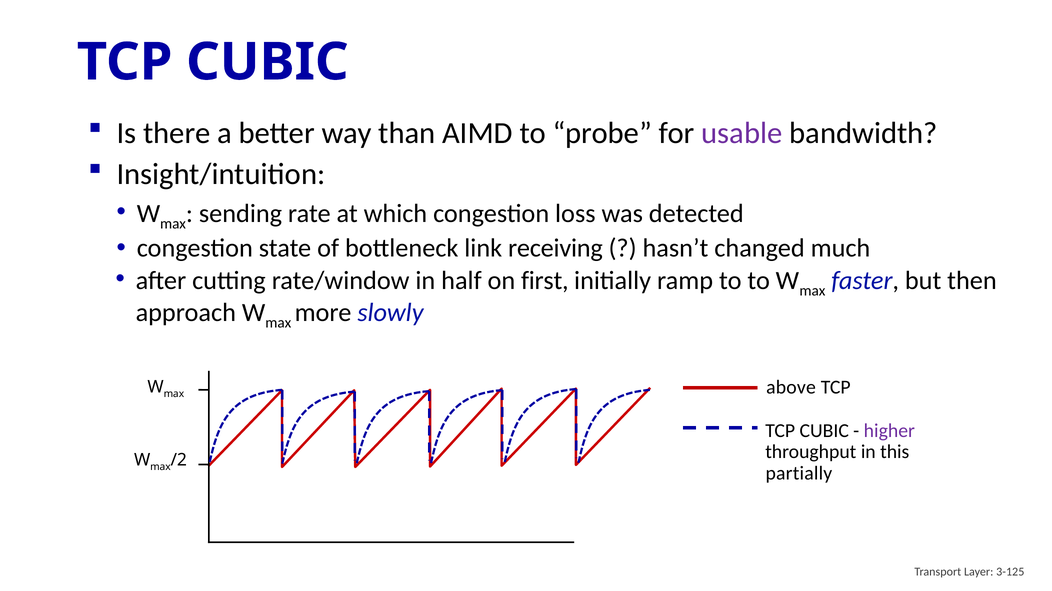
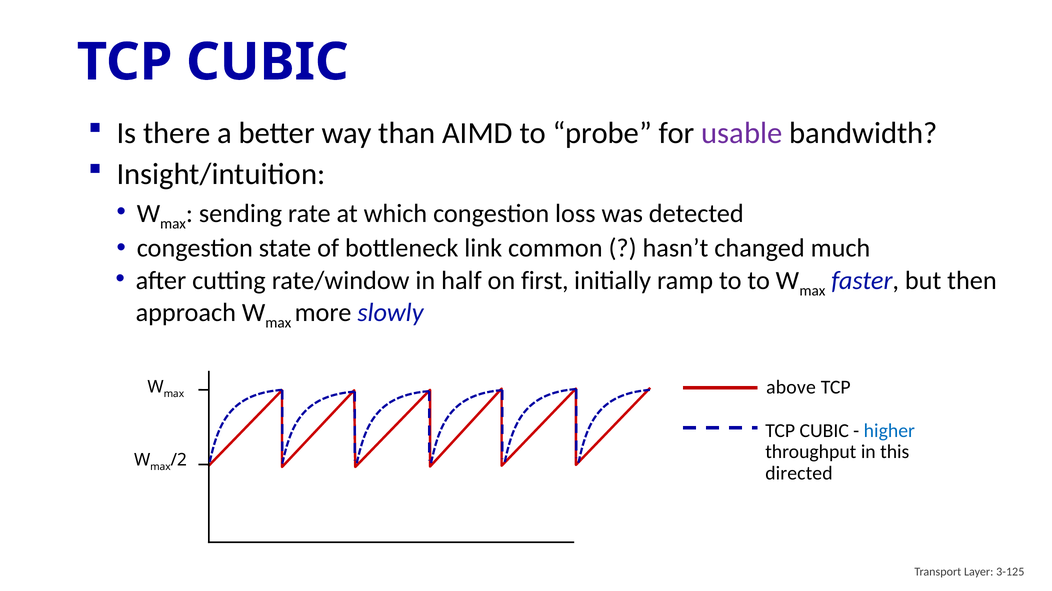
receiving: receiving -> common (555, 249)
higher colour: purple -> blue (889, 431)
partially: partially -> directed (799, 474)
